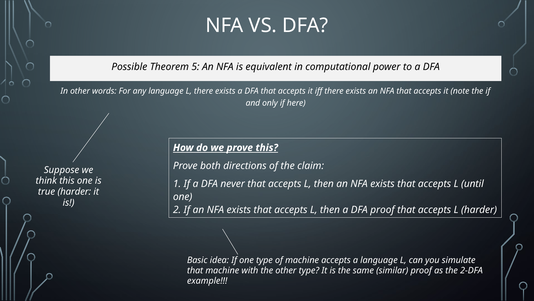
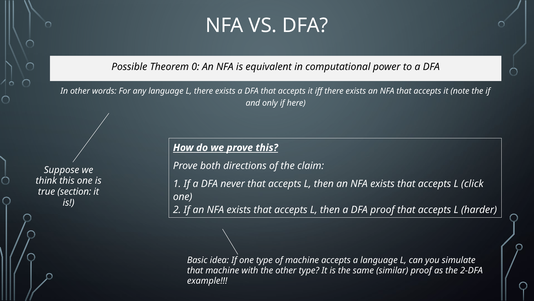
5: 5 -> 0 (196, 67)
until: until -> click (472, 183)
true harder: harder -> section (74, 191)
